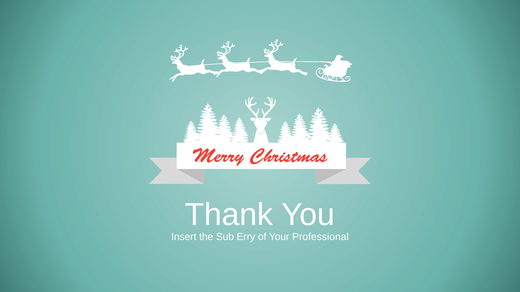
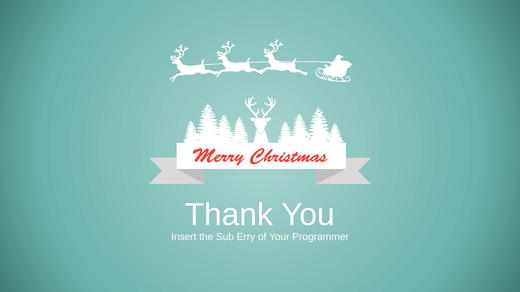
Professional: Professional -> Programmer (321, 237)
